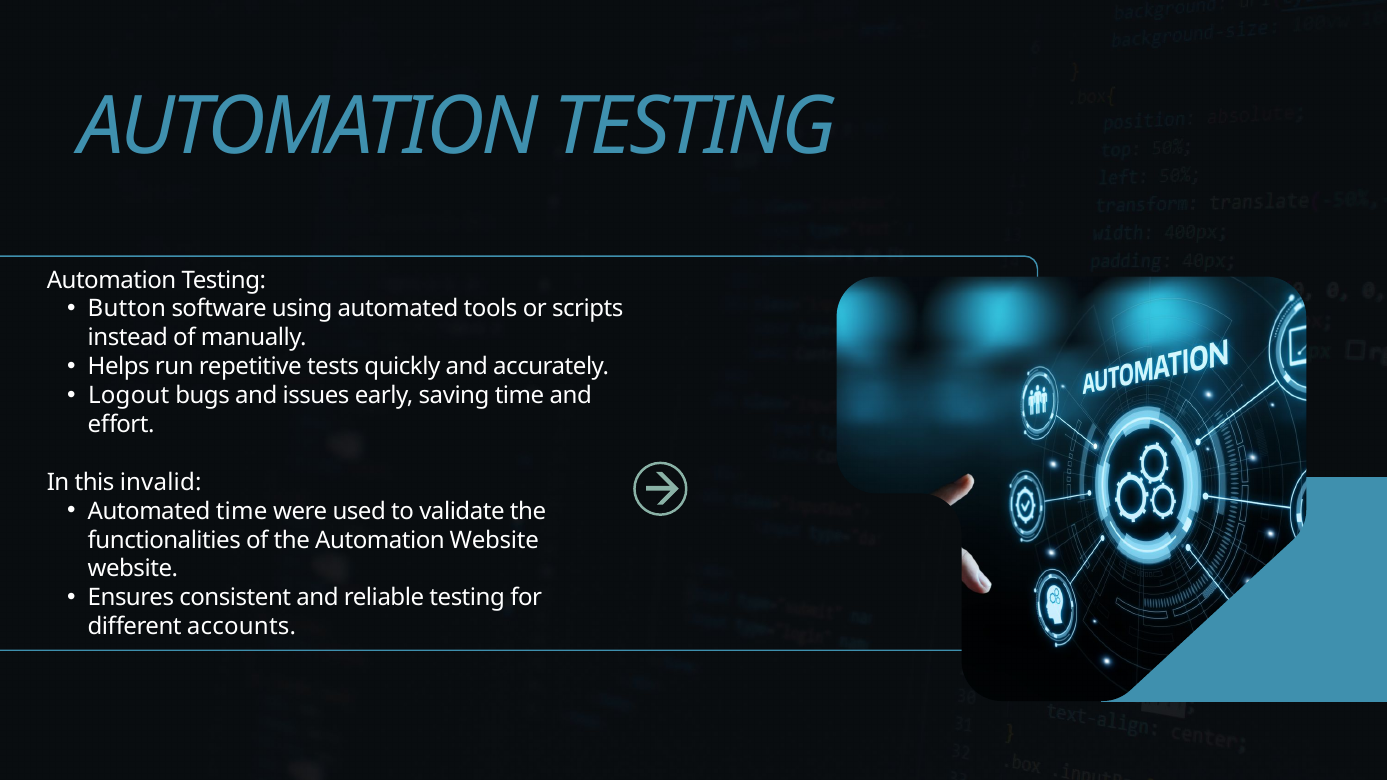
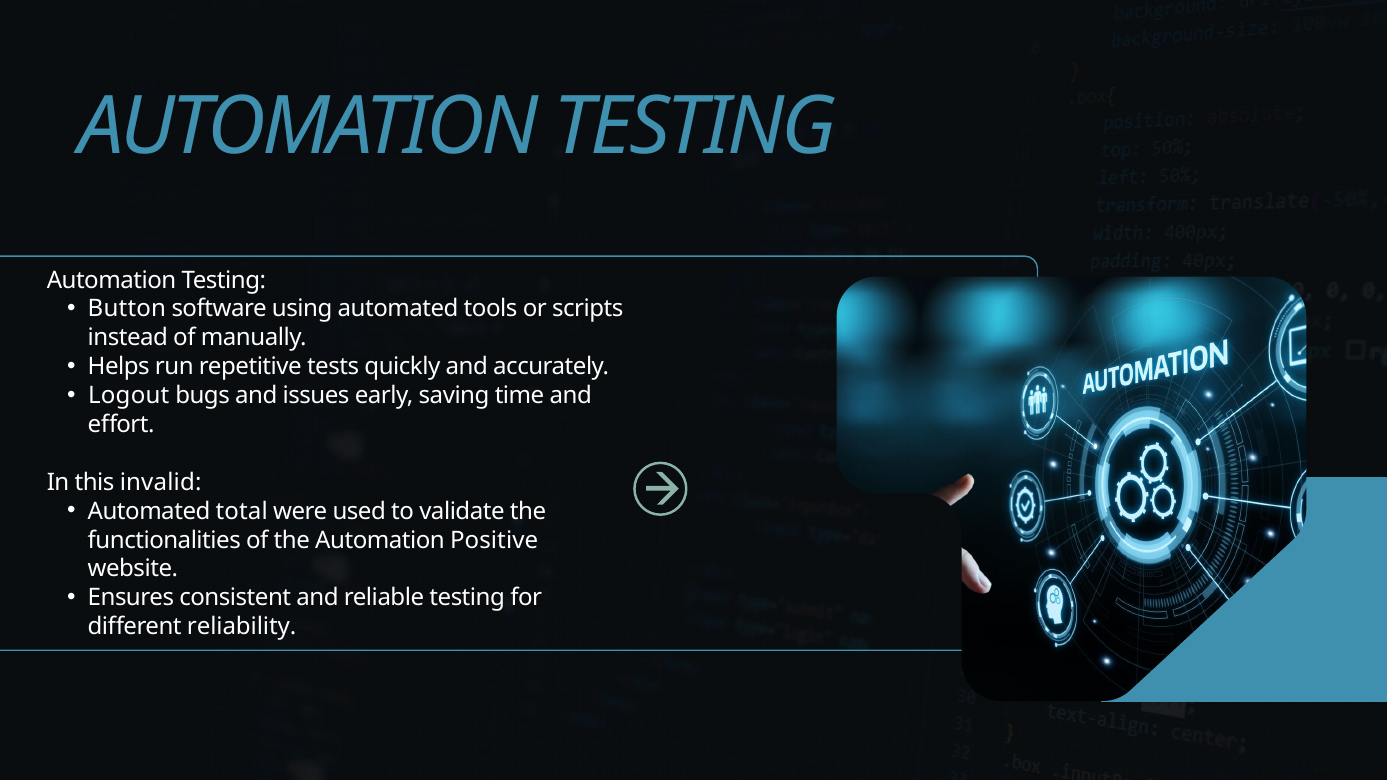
Automated time: time -> total (242, 511)
Automation Website: Website -> Positive (494, 540)
accounts: accounts -> reliability (242, 627)
